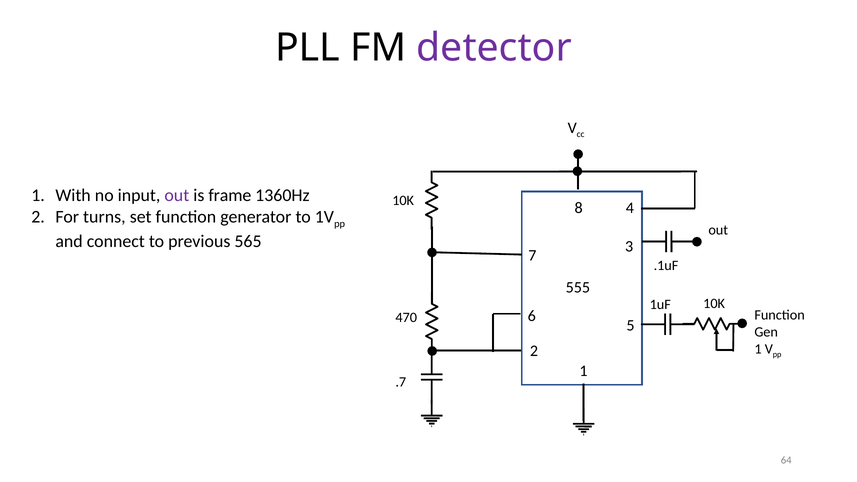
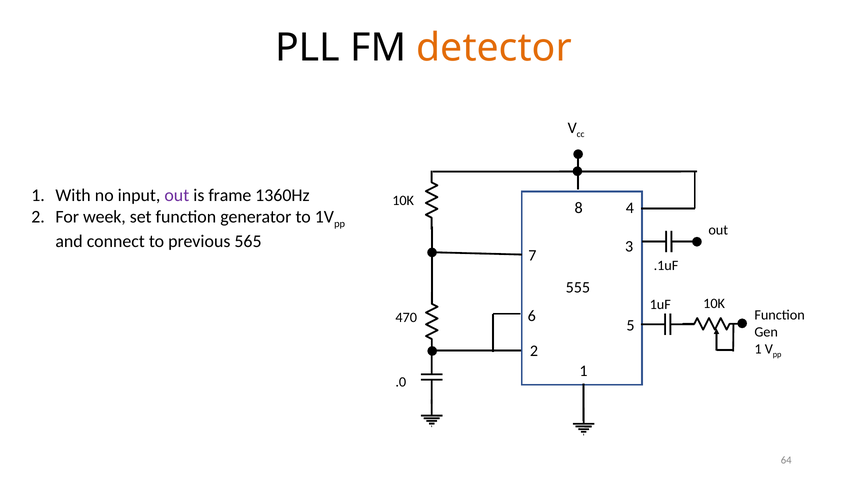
detector colour: purple -> orange (494, 48)
turns: turns -> week (104, 217)
.7: .7 -> .0 (401, 382)
